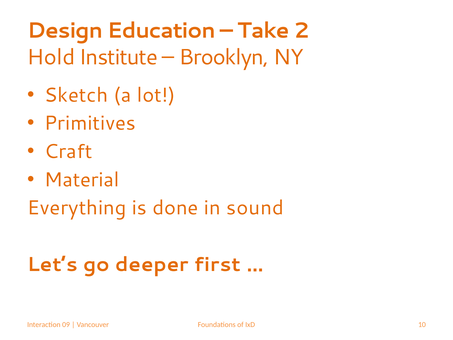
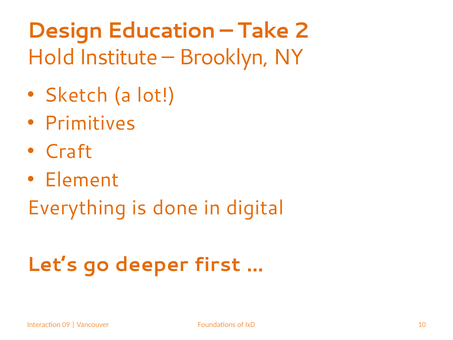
Material: Material -> Element (82, 180)
sound: sound -> digital (255, 208)
